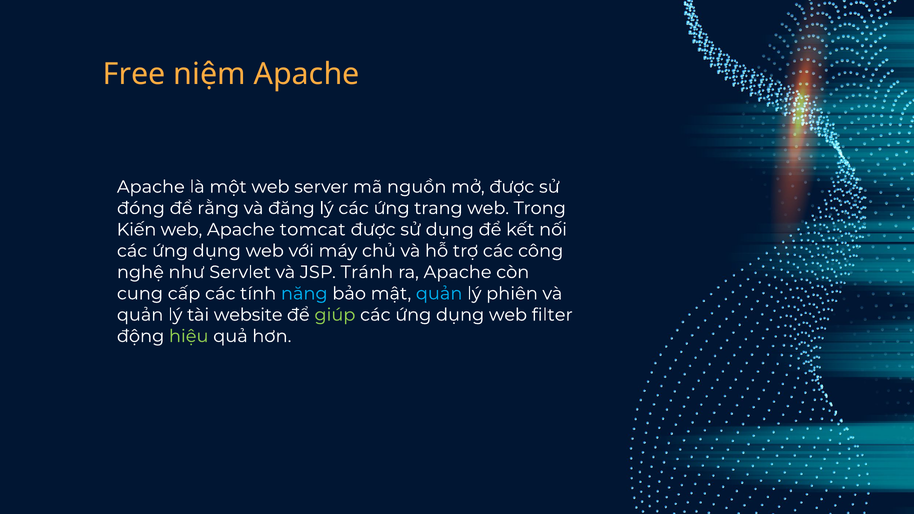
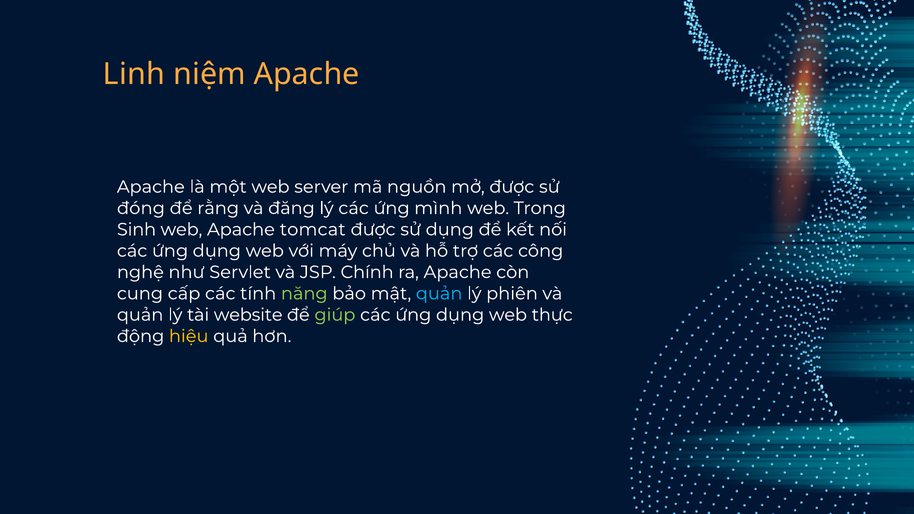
Free: Free -> Linh (134, 74)
trang: trang -> mình (438, 208)
Kiến: Kiến -> Sinh (136, 230)
Tránh: Tránh -> Chính (367, 272)
năng colour: light blue -> light green (304, 294)
filter: filter -> thực (552, 315)
hiệu colour: light green -> yellow (189, 336)
